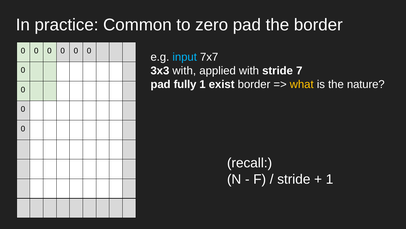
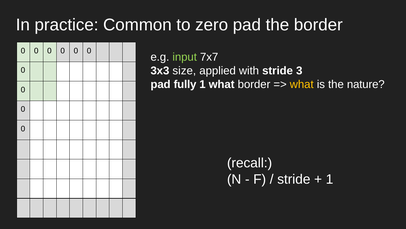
input colour: light blue -> light green (185, 57)
3x3 with: with -> size (184, 71)
7: 7 -> 3 (299, 71)
1 exist: exist -> what (222, 84)
